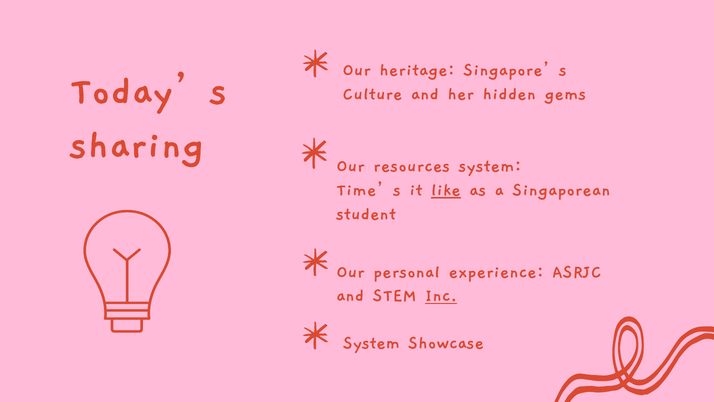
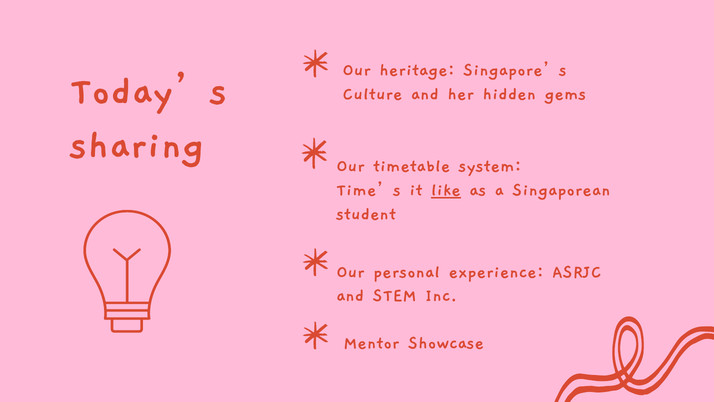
resources: resources -> timetable (412, 165)
Inc underline: present -> none (441, 295)
System: System -> Mentor (371, 342)
